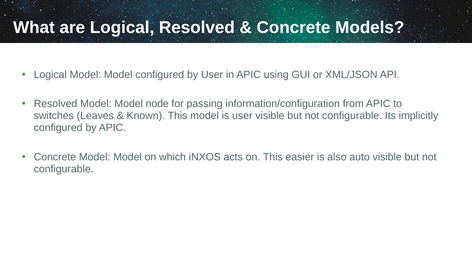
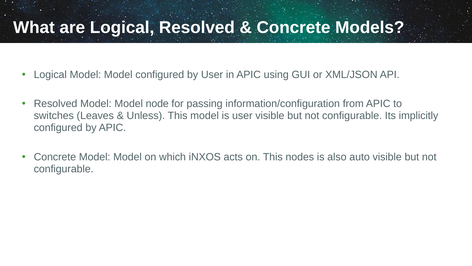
Known: Known -> Unless (146, 116)
easier: easier -> nodes (300, 157)
